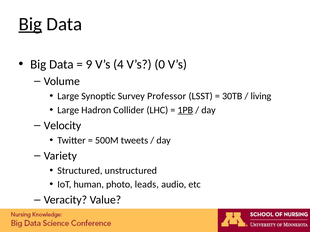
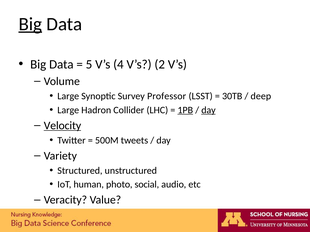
9: 9 -> 5 (89, 64)
0: 0 -> 2 (160, 64)
living: living -> deep (261, 96)
day underline: none -> present (208, 110)
Velocity underline: none -> present (62, 126)
leads: leads -> social (147, 185)
